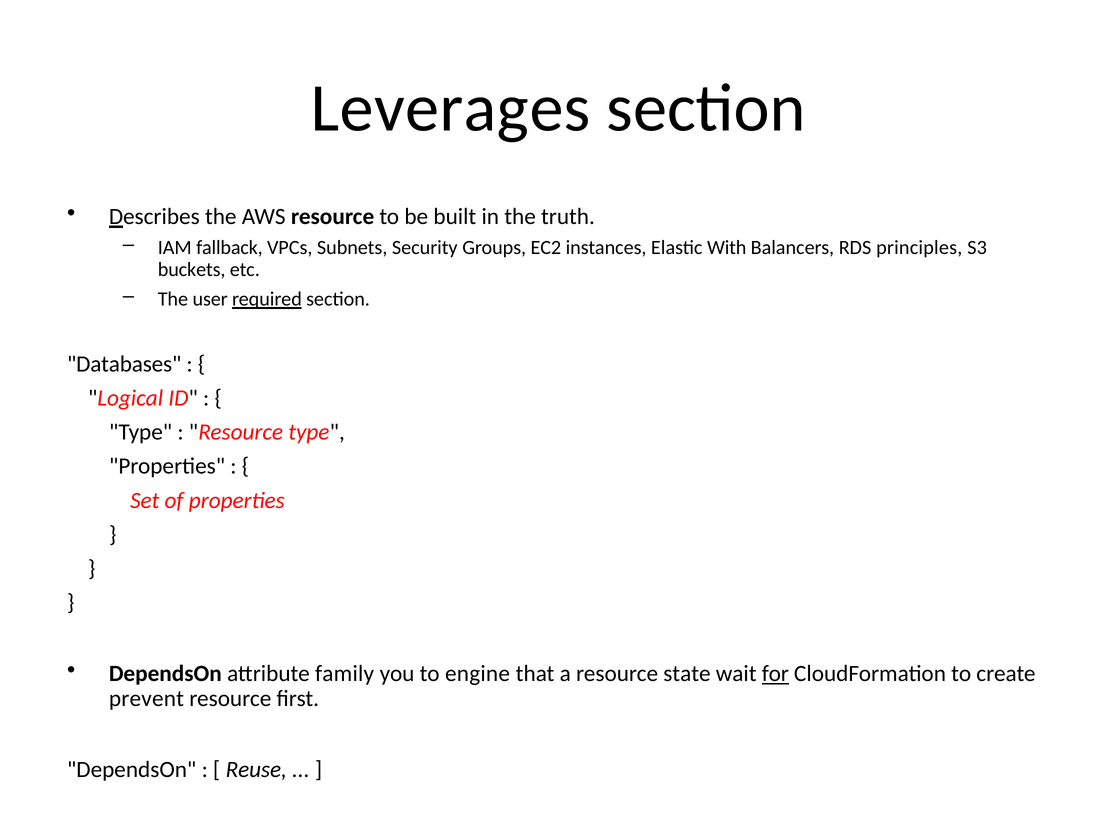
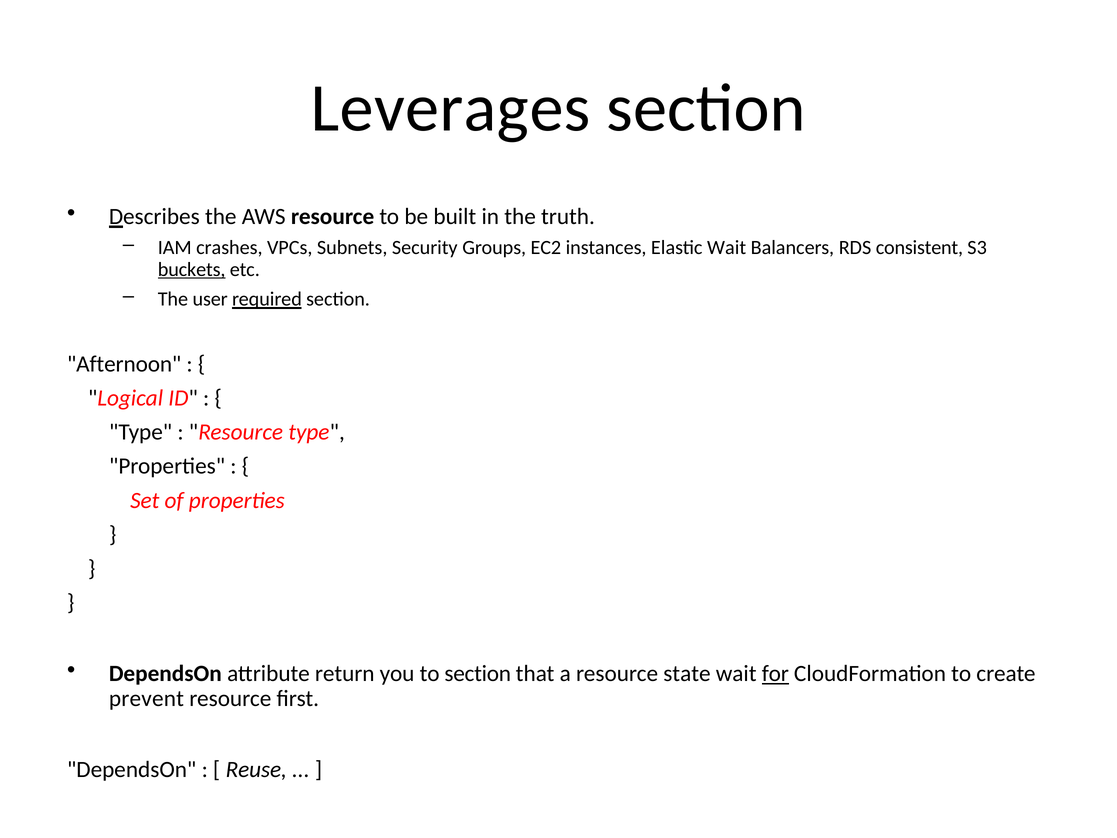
fallback: fallback -> crashes (229, 248)
Elastic With: With -> Wait (727, 248)
principles: principles -> consistent (919, 248)
buckets underline: none -> present (192, 269)
Databases: Databases -> Afternoon (124, 364)
family: family -> return (345, 673)
to engine: engine -> section (478, 673)
